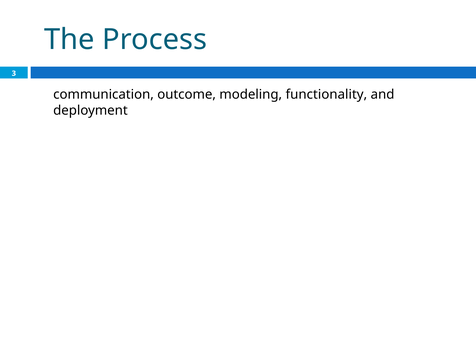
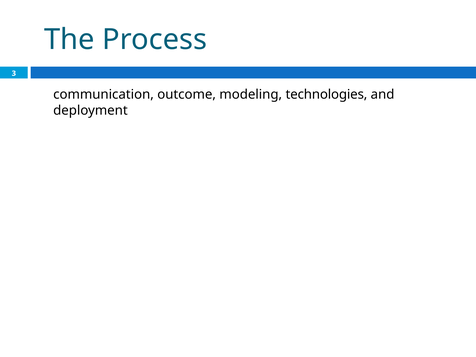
functionality: functionality -> technologies (326, 95)
